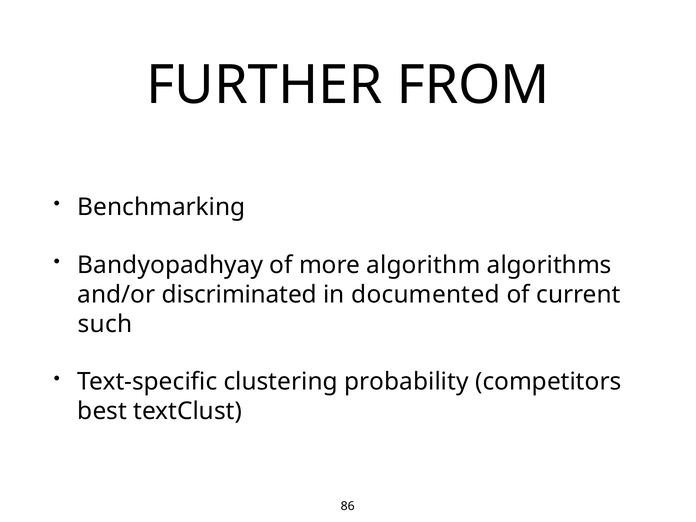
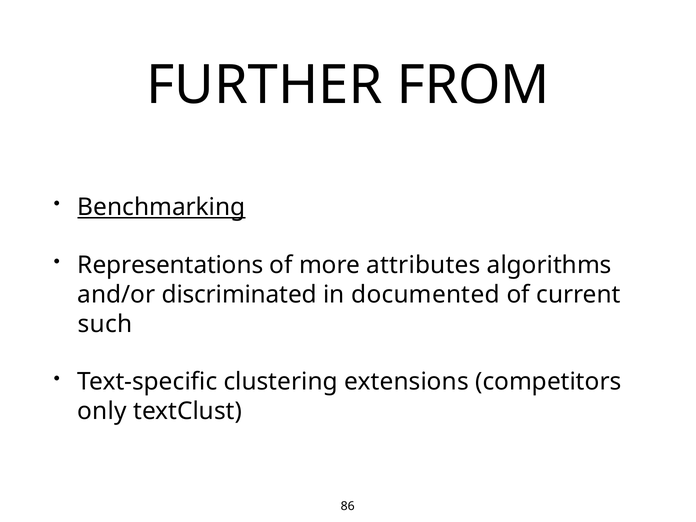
Benchmarking underline: none -> present (161, 207)
Bandyopadhyay: Bandyopadhyay -> Representations (170, 265)
algorithm: algorithm -> attributes (423, 265)
probability: probability -> extensions (406, 382)
best: best -> only (102, 411)
